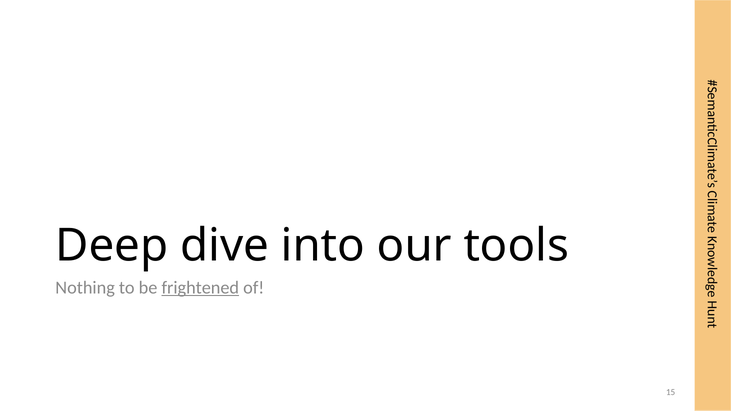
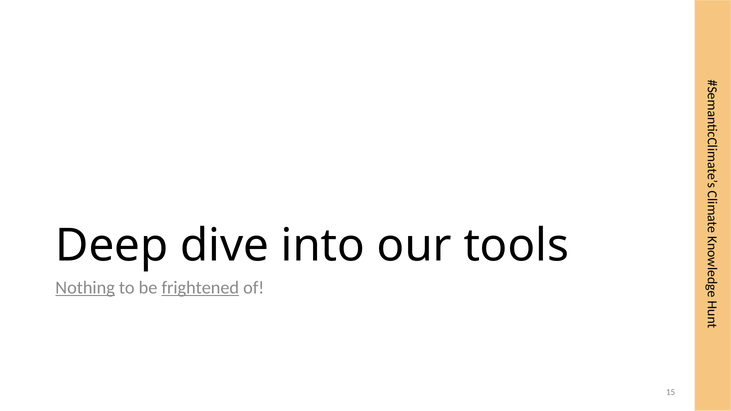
Nothing underline: none -> present (85, 288)
